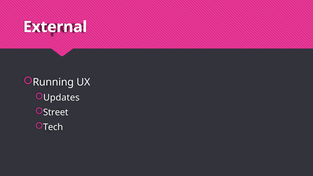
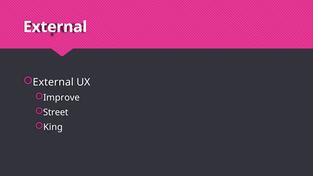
Running: Running -> External (53, 82)
Updates: Updates -> Improve (61, 98)
Tech: Tech -> King (53, 127)
